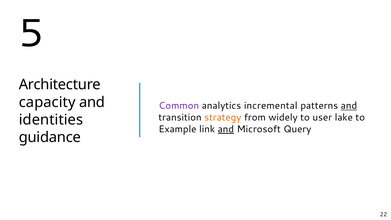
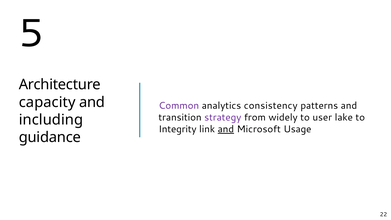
incremental: incremental -> consistency (271, 106)
and underline: present -> none (349, 106)
strategy colour: orange -> purple (223, 117)
identities: identities -> including (51, 120)
Example: Example -> Integrity (177, 129)
Query: Query -> Usage (297, 129)
